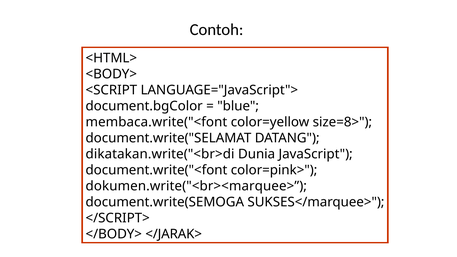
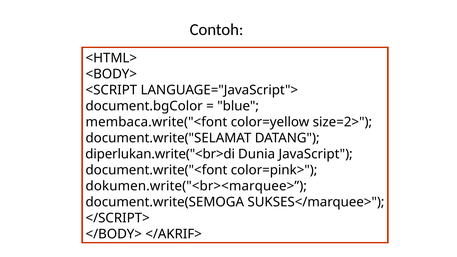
size=8>: size=8> -> size=2> (342, 122)
dikatakan.write("<br>di: dikatakan.write("<br>di -> diperlukan.write("<br>di (160, 154)
</JARAK>: </JARAK> -> </AKRIF> (174, 234)
